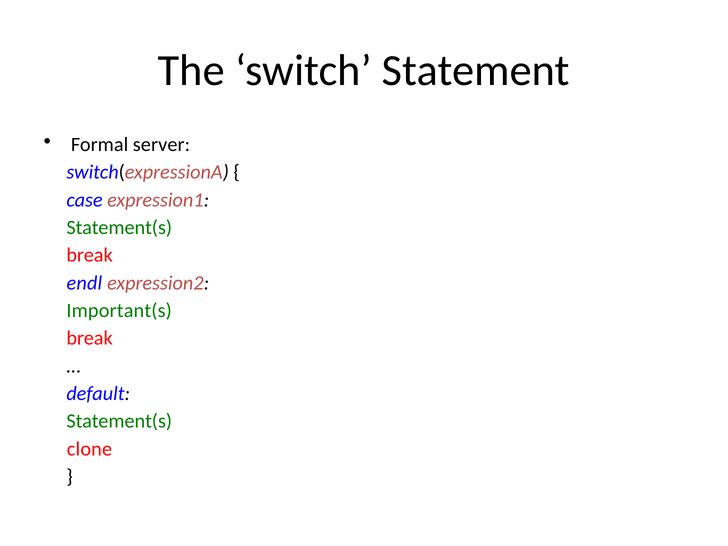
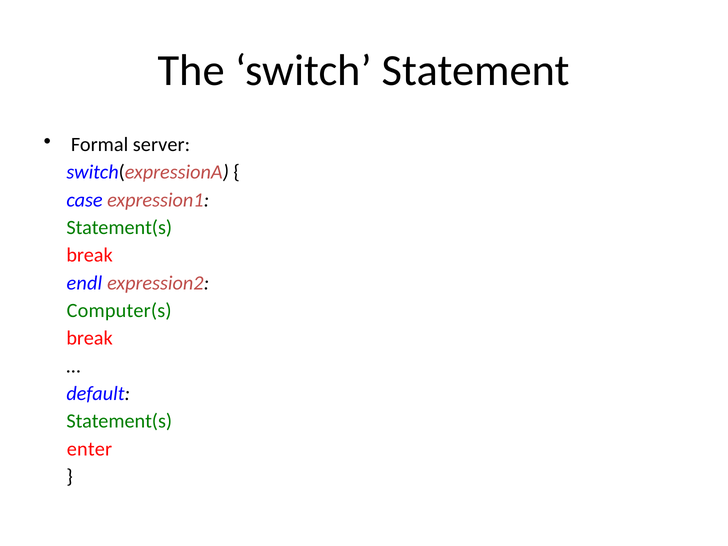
Important(s: Important(s -> Computer(s (119, 311)
clone: clone -> enter (89, 449)
